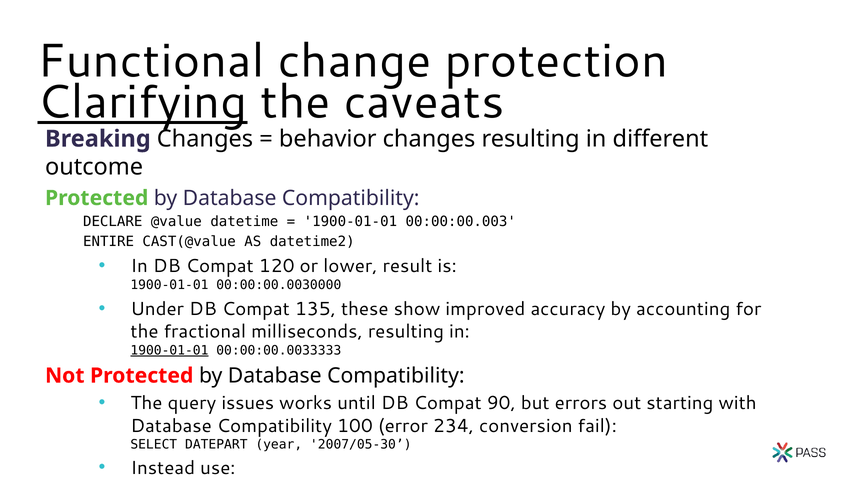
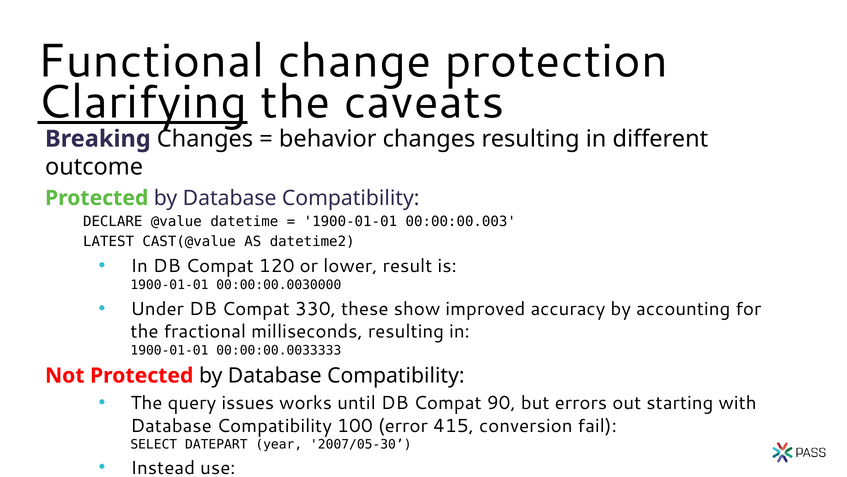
ENTIRE: ENTIRE -> LATEST (109, 241)
135: 135 -> 330 (315, 309)
1900-01-01 underline: present -> none (169, 350)
234: 234 -> 415 (453, 425)
